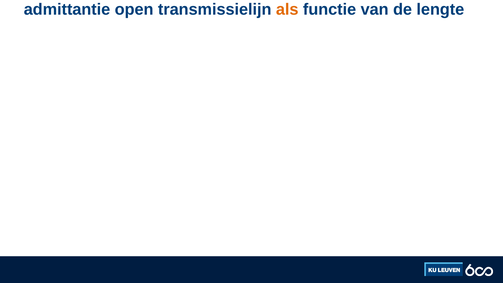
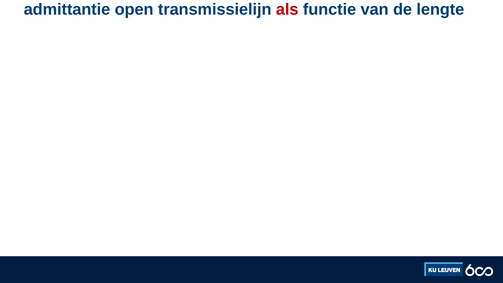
als colour: orange -> red (287, 9)
